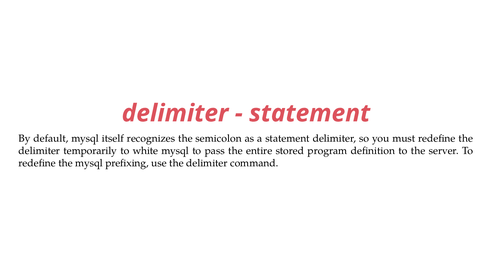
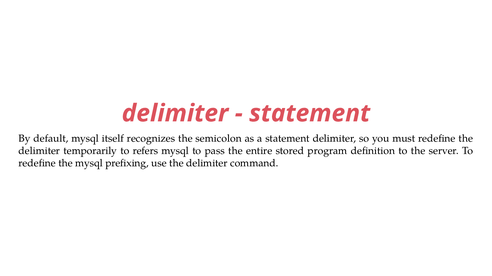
white: white -> refers (145, 151)
